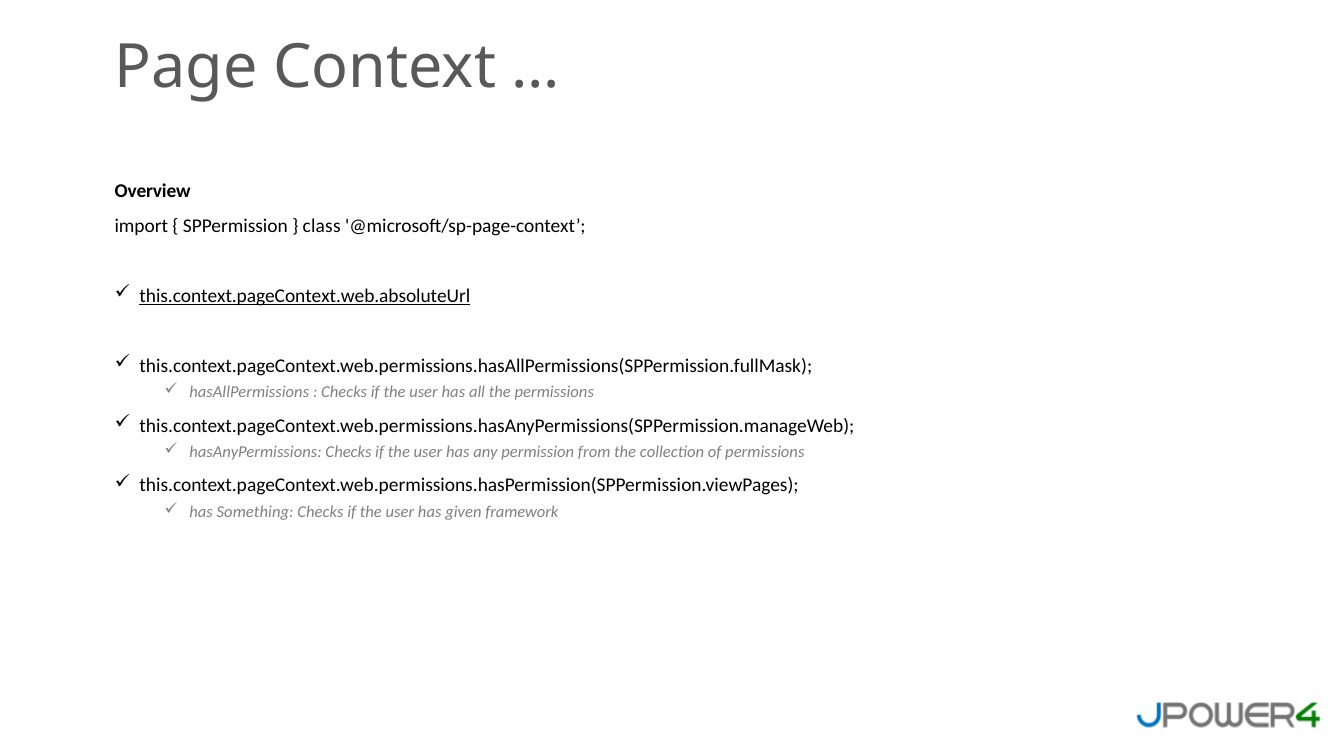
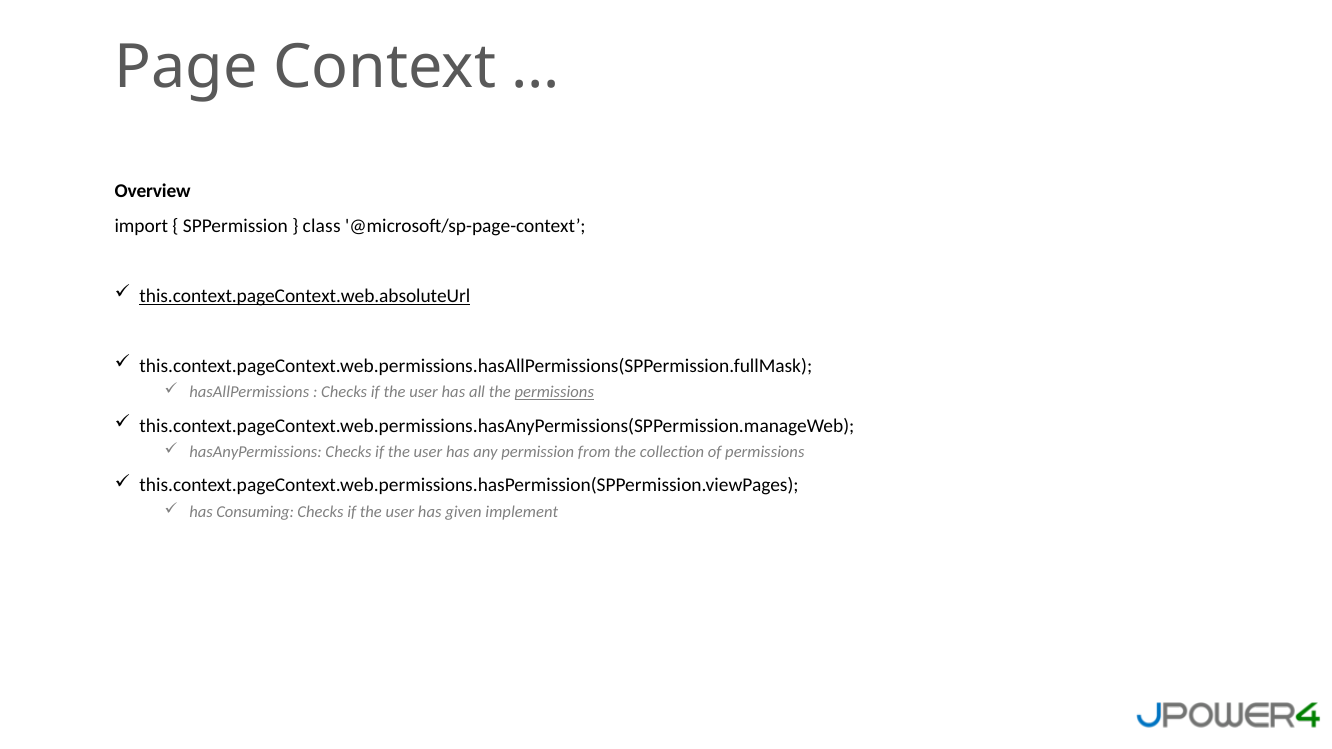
permissions underline: none -> present (554, 392)
Something: Something -> Consuming (255, 512)
framework: framework -> implement (522, 512)
